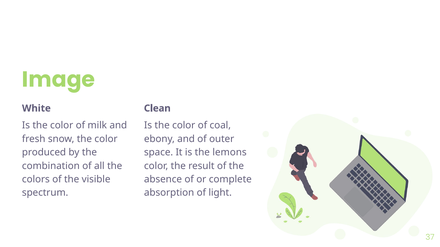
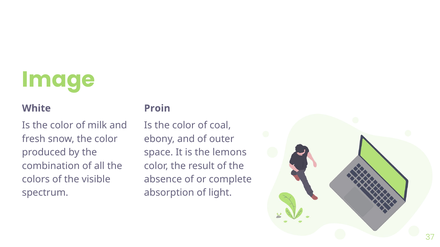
Clean: Clean -> Proin (157, 109)
